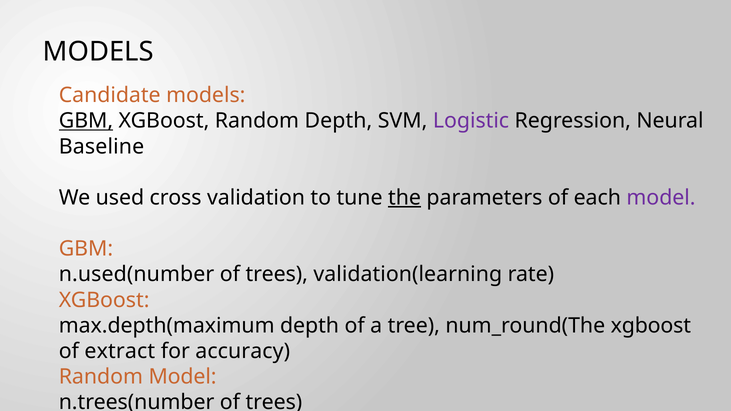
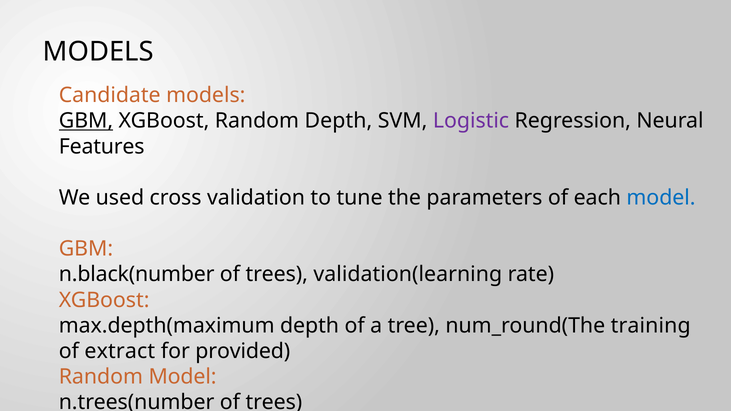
Baseline: Baseline -> Features (102, 147)
the underline: present -> none (405, 198)
model colour: purple -> blue (661, 198)
n.used(number: n.used(number -> n.black(number (137, 275)
num_round(The xgboost: xgboost -> training (651, 326)
accuracy: accuracy -> provided (243, 351)
